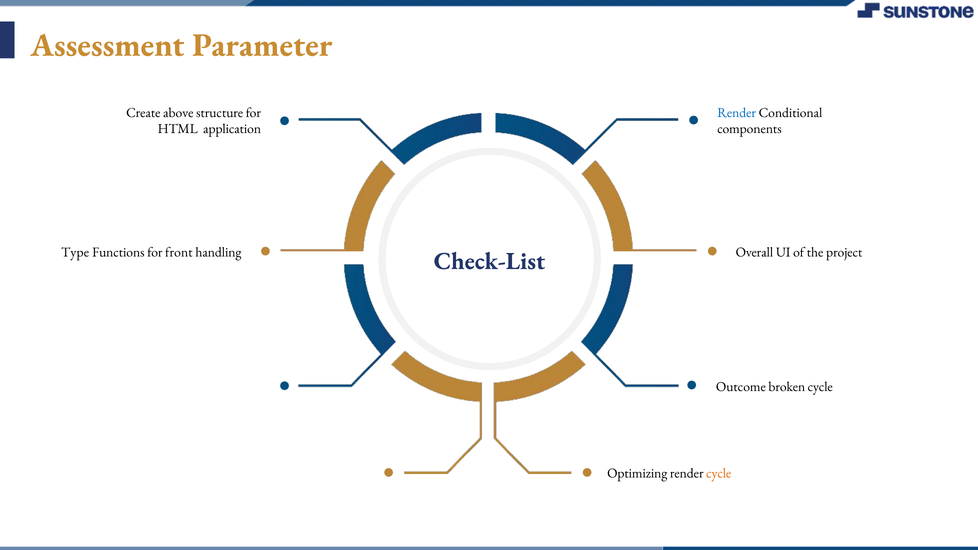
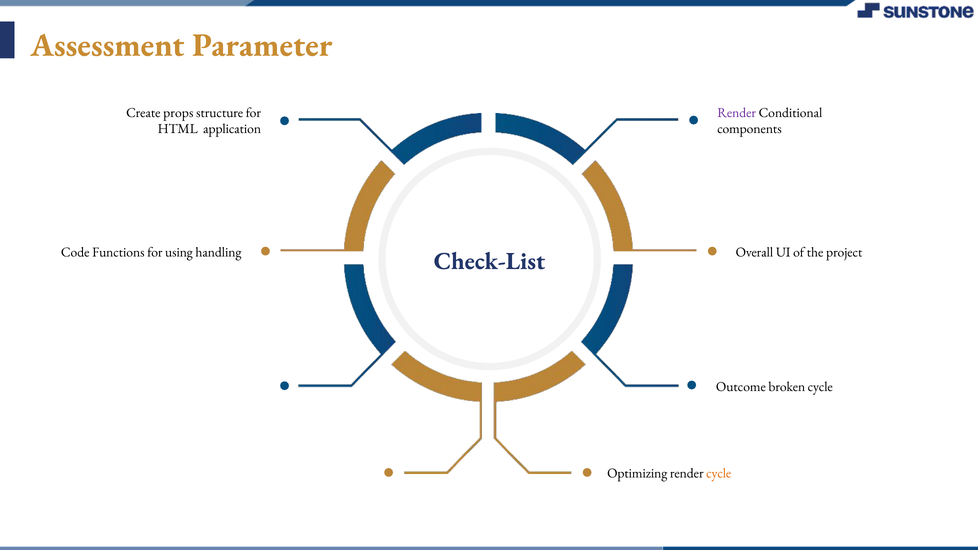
above: above -> props (178, 113)
Render colour: blue -> purple (737, 113)
Type: Type -> Code (75, 252)
front: front -> using (179, 252)
